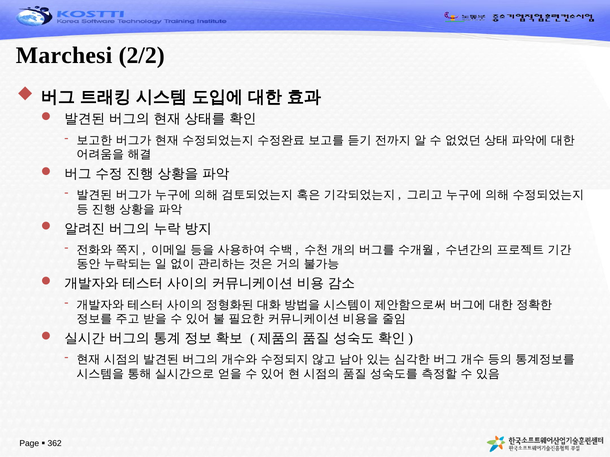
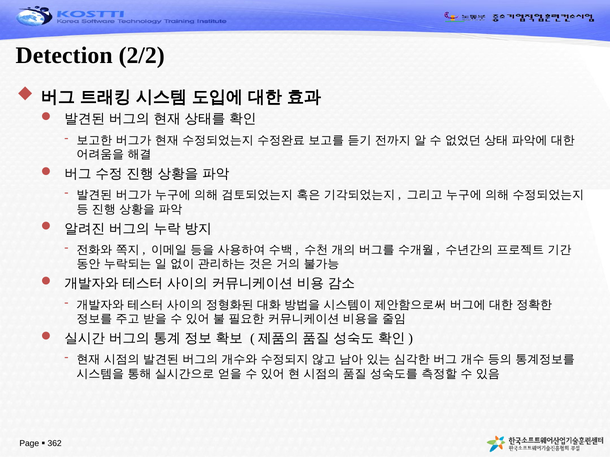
Marchesi: Marchesi -> Detection (64, 56)
